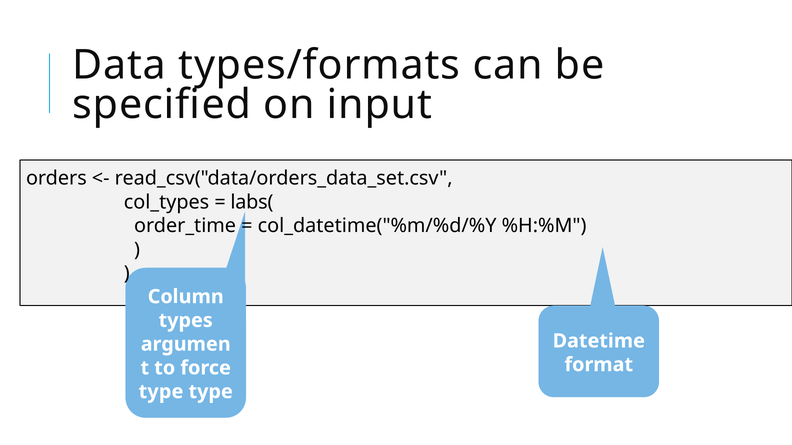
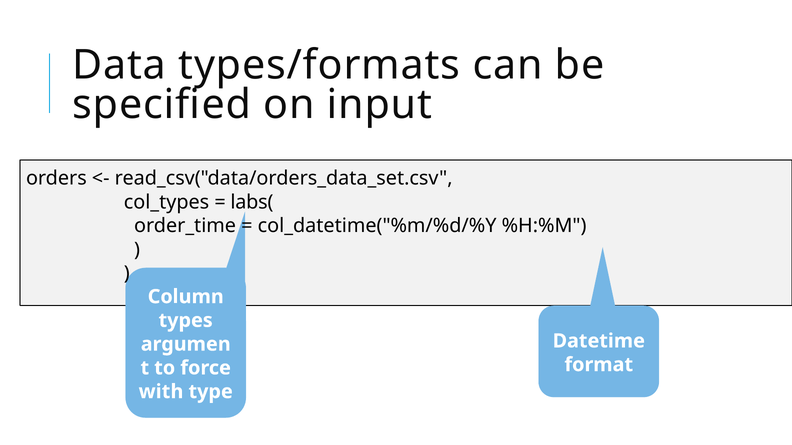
type: type -> with (161, 392)
